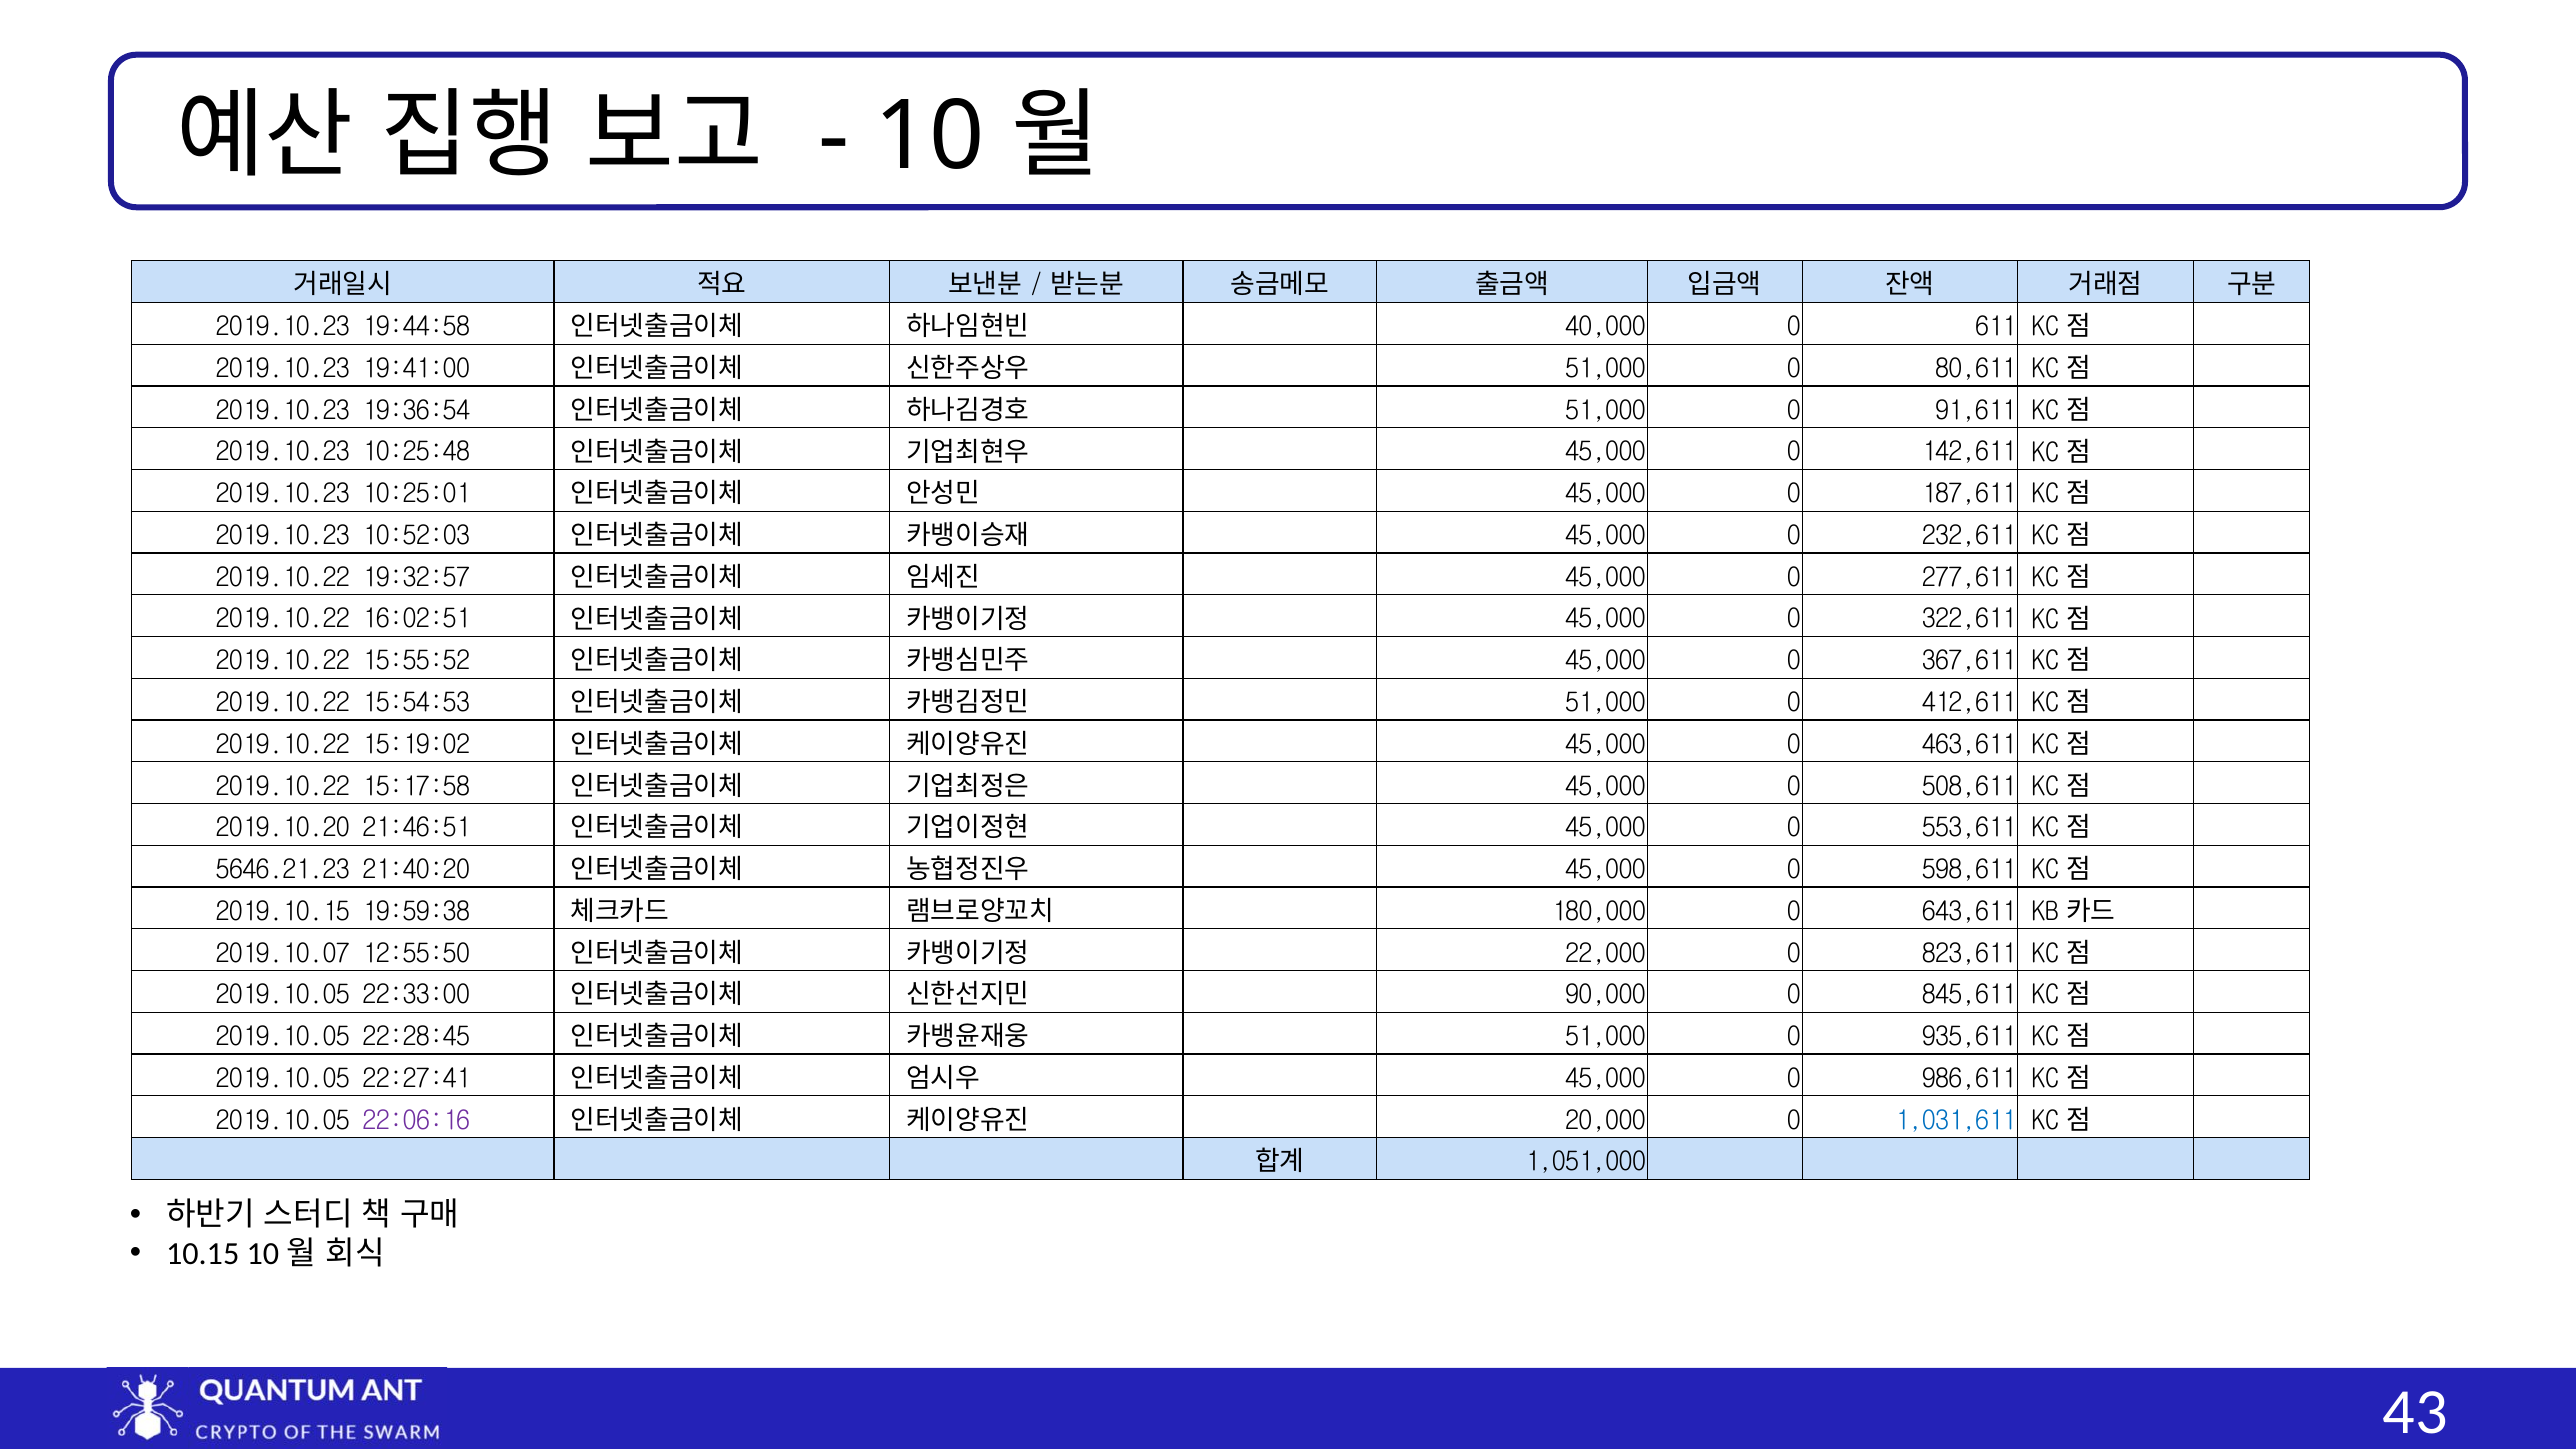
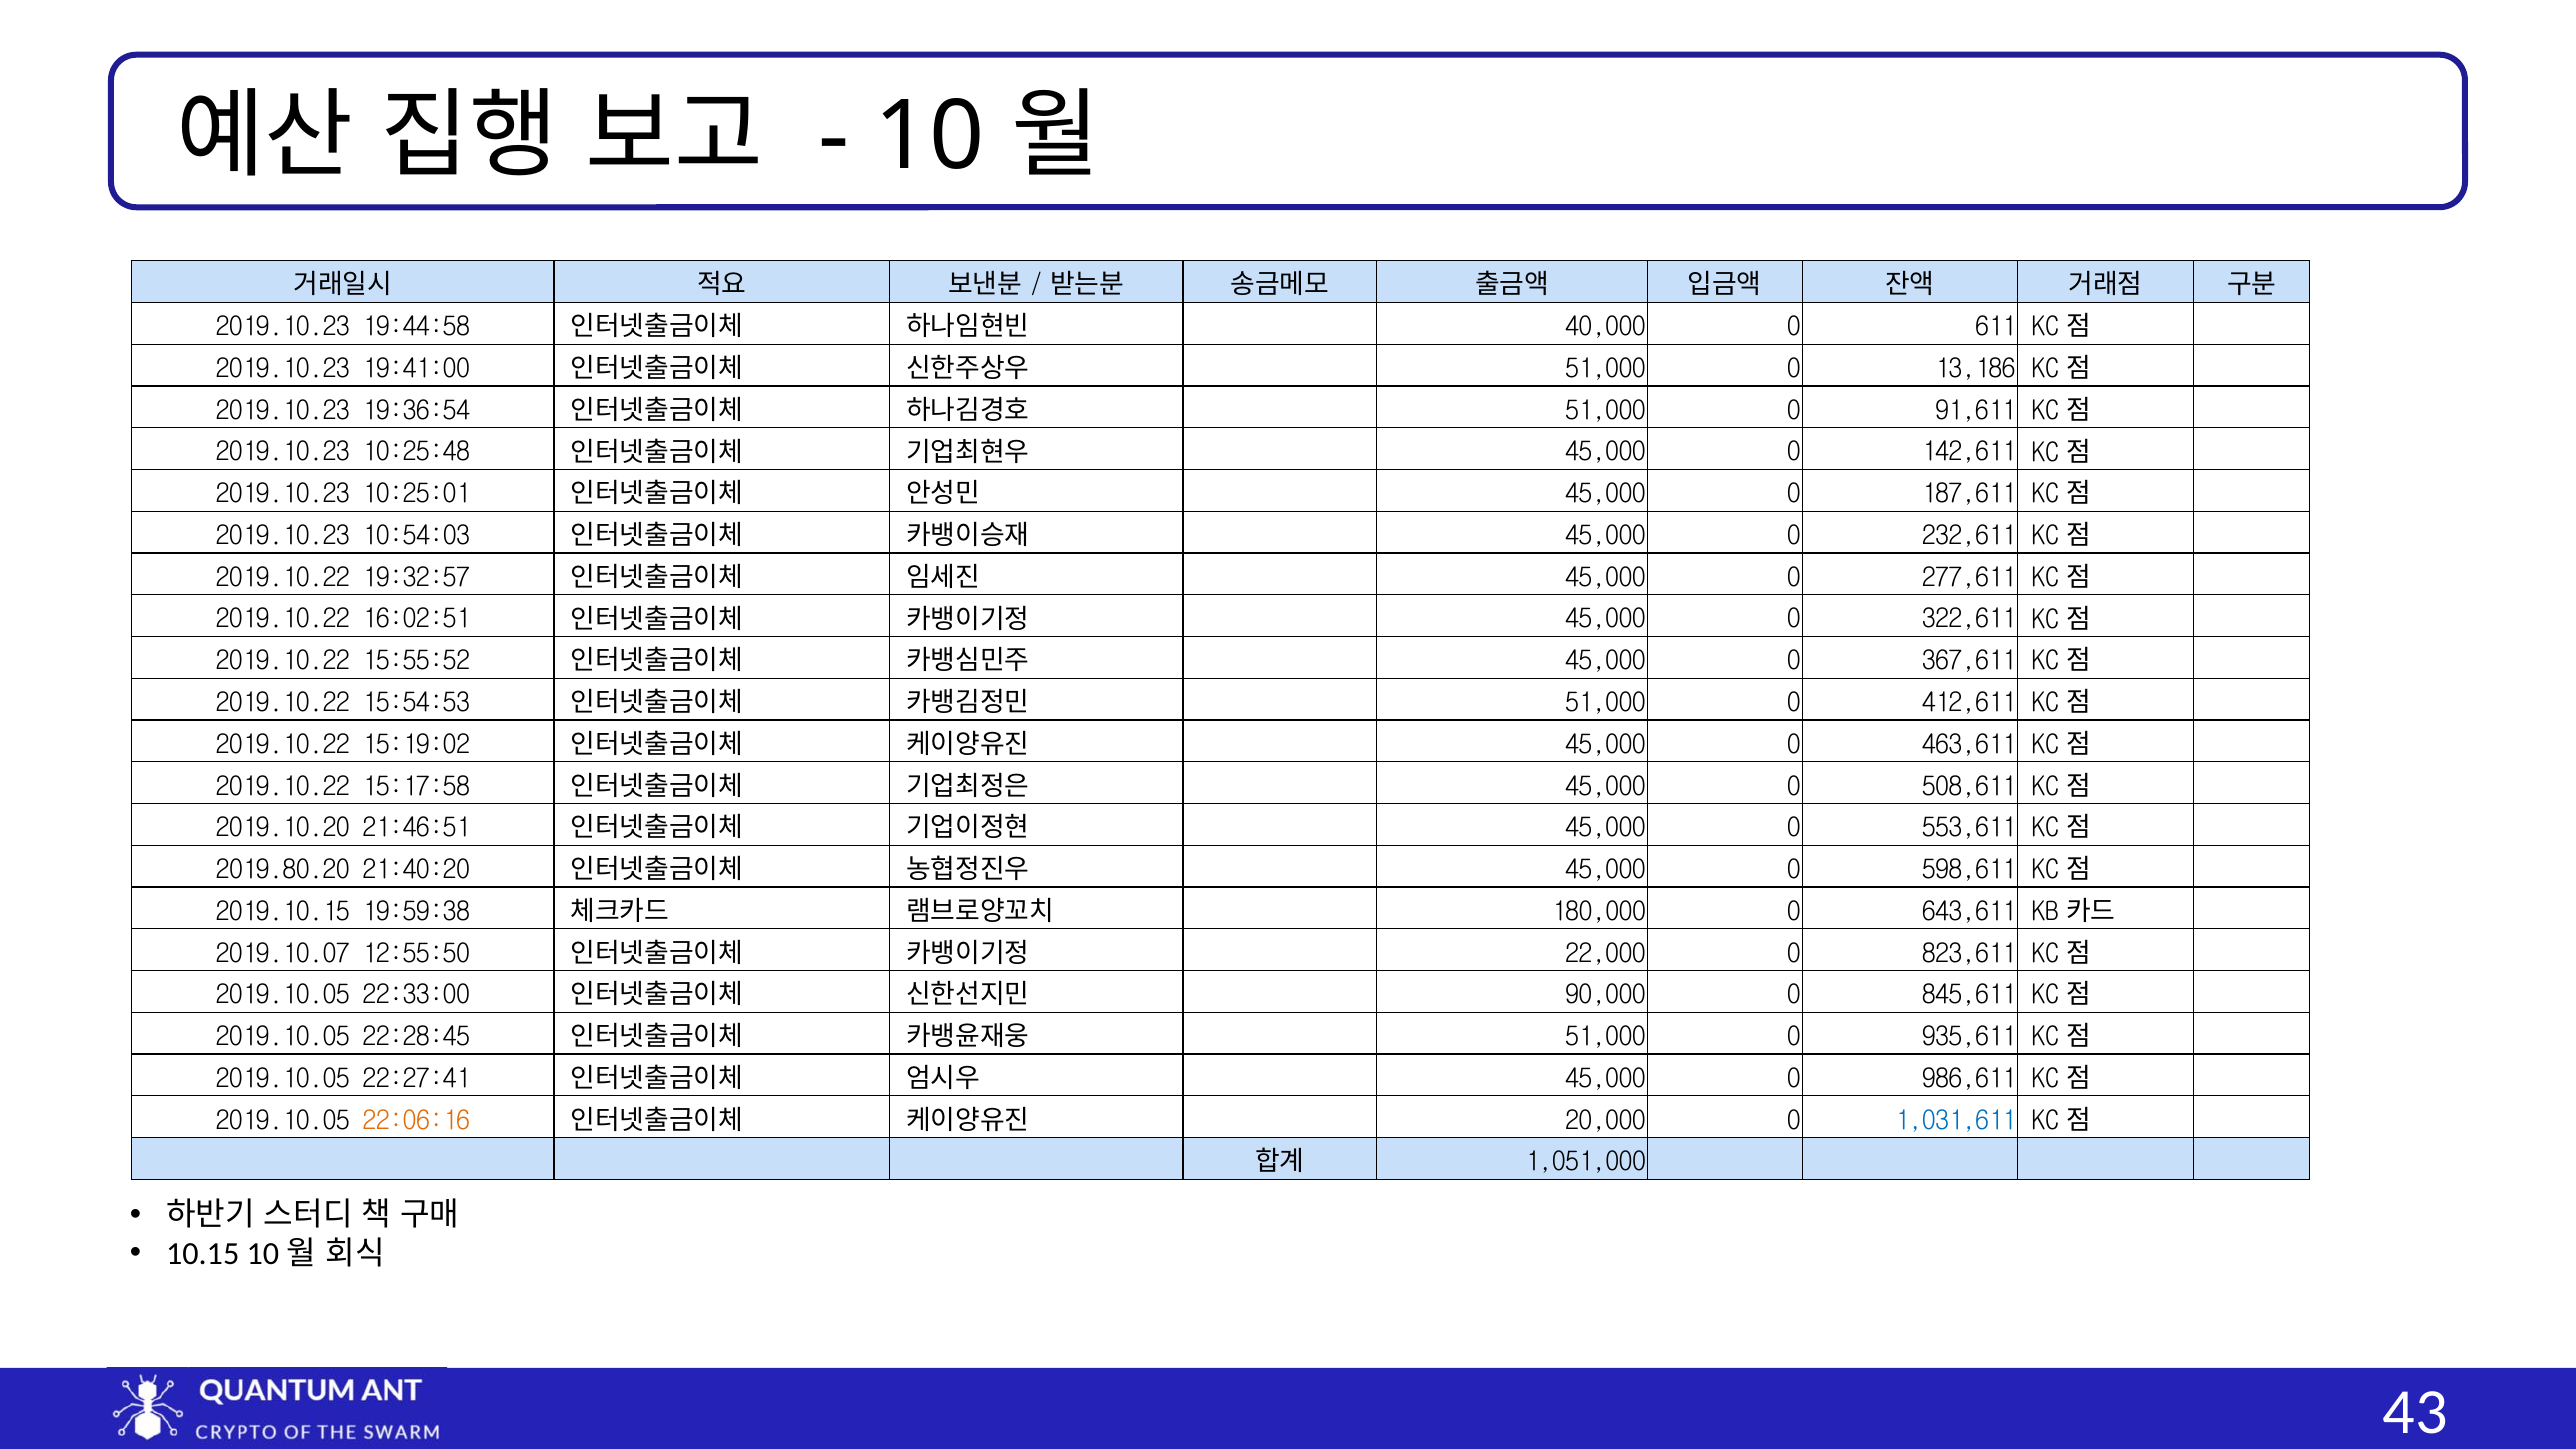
80,611: 80,611 -> 13,186 (1975, 369)
10:52:03: 10:52:03 -> 10:54:03 (416, 536)
5646.21.23: 5646.21.23 -> 2019.80.20 (283, 870)
22:06:16 colour: purple -> orange (416, 1120)
